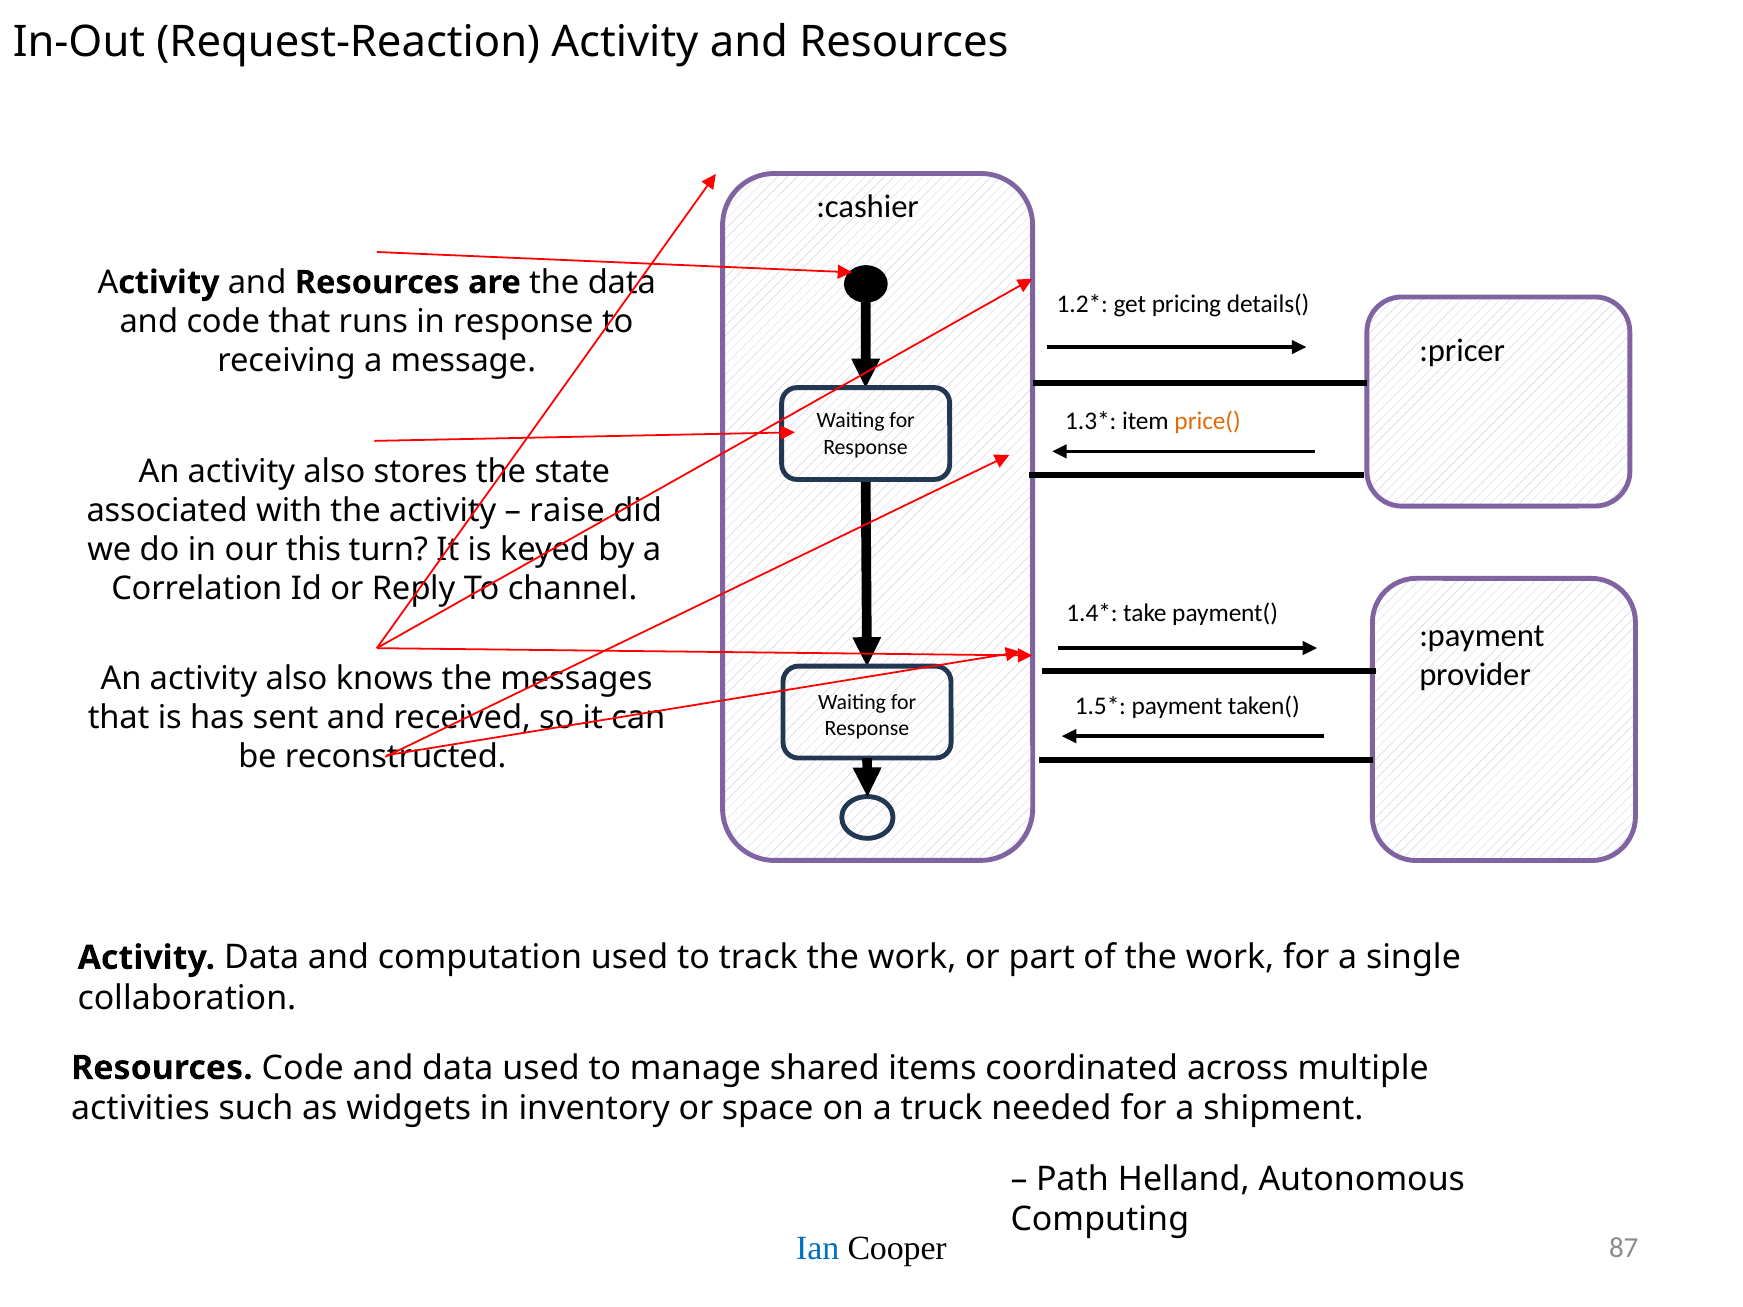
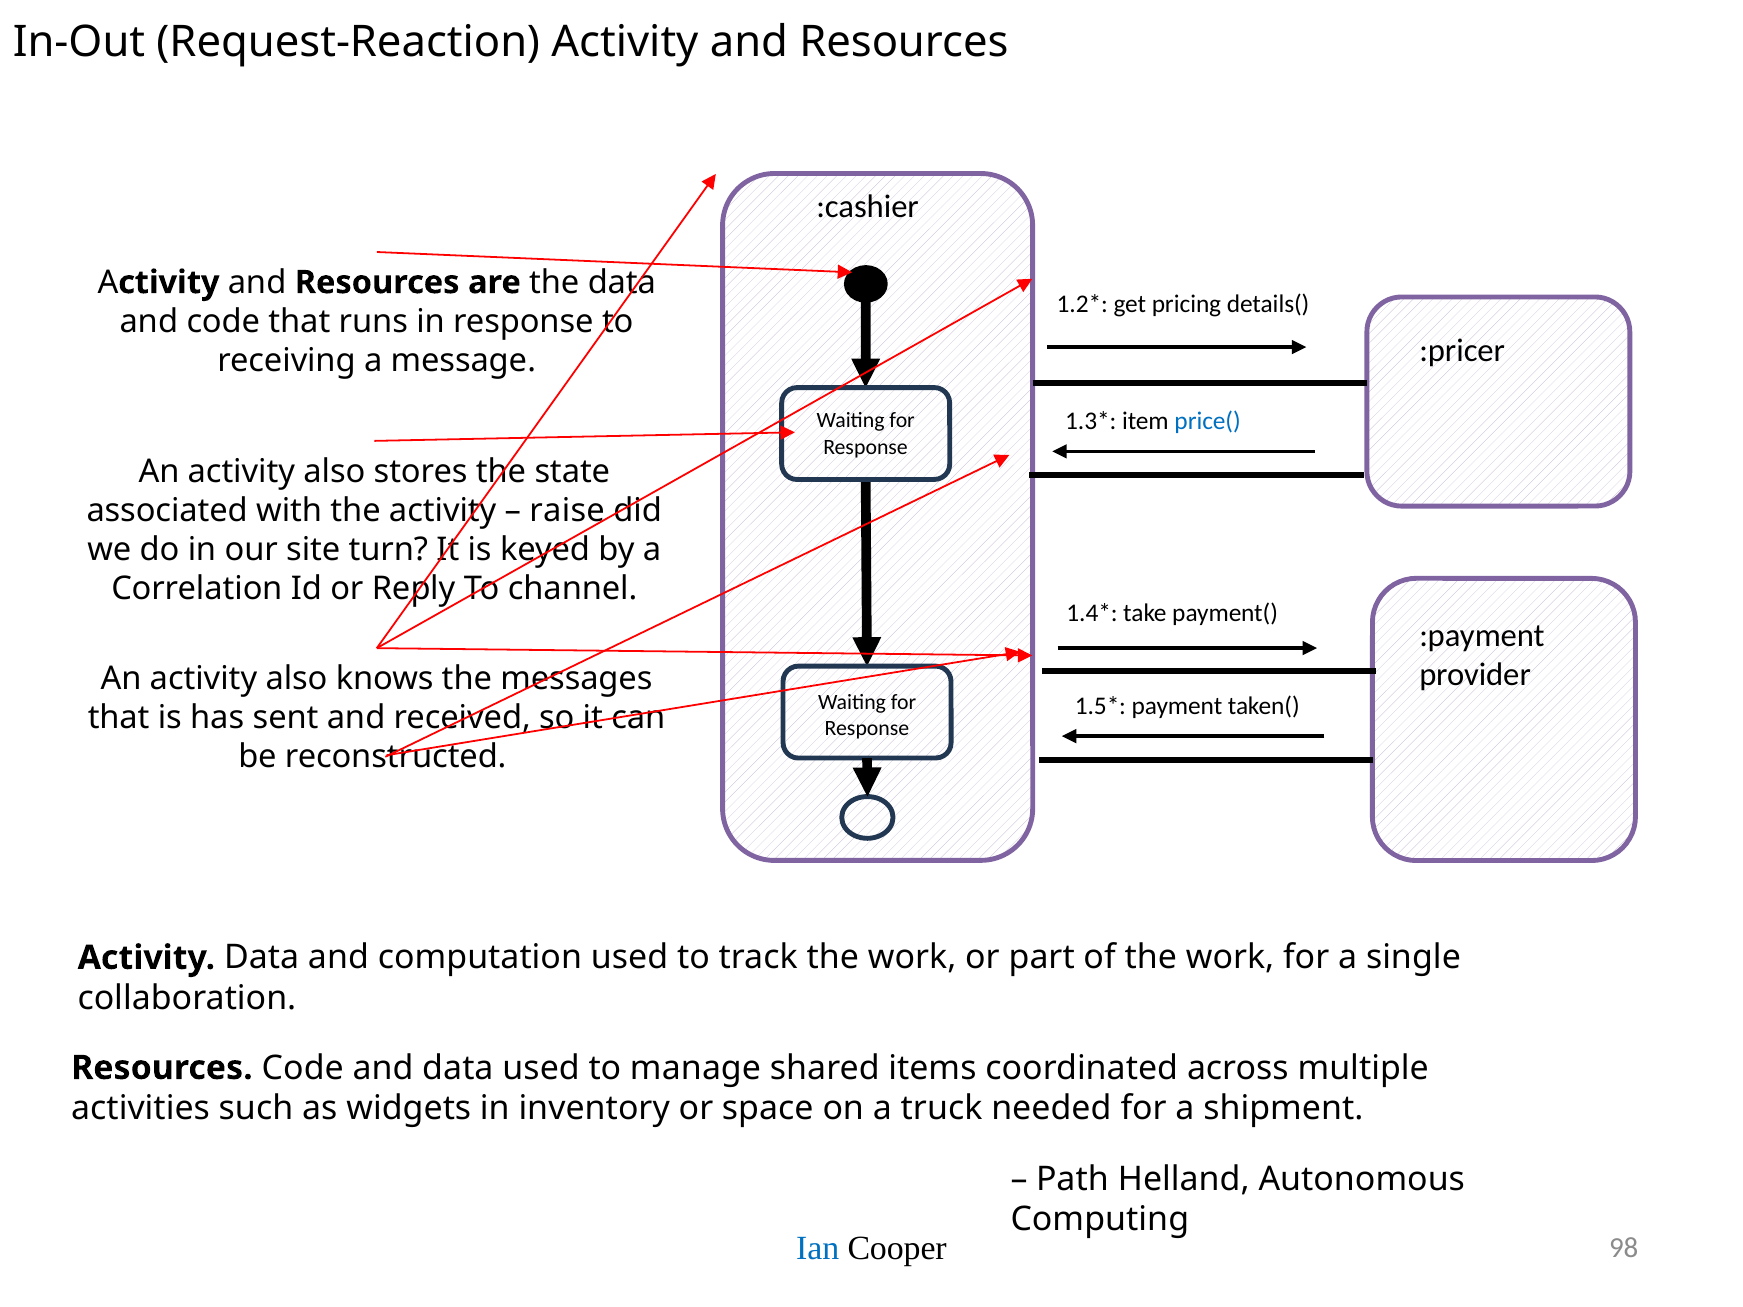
price( colour: orange -> blue (1208, 421)
this: this -> site (313, 550)
87: 87 -> 98 (1624, 1248)
